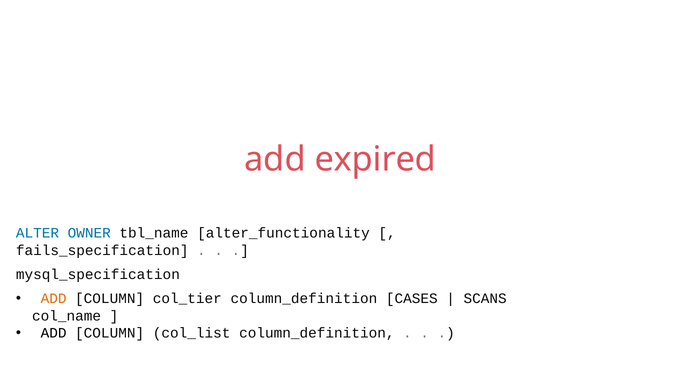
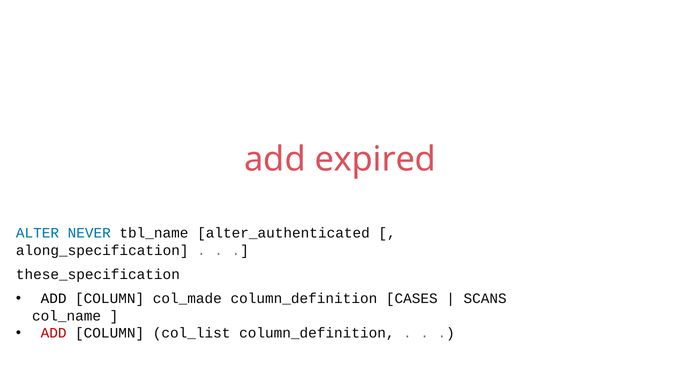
OWNER: OWNER -> NEVER (89, 233)
alter_functionality: alter_functionality -> alter_authenticated (283, 233)
fails_specification: fails_specification -> along_specification (102, 250)
mysql_specification: mysql_specification -> these_specification (98, 274)
ADD colour: orange -> black (54, 298)
col_tier: col_tier -> col_made (187, 298)
ADD colour: black -> red (54, 333)
